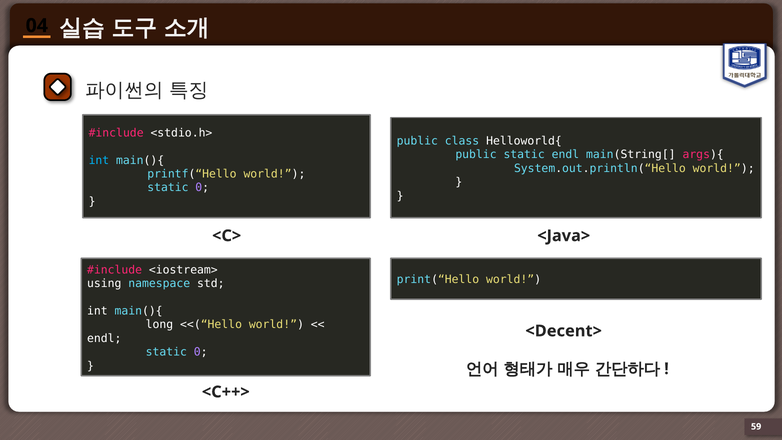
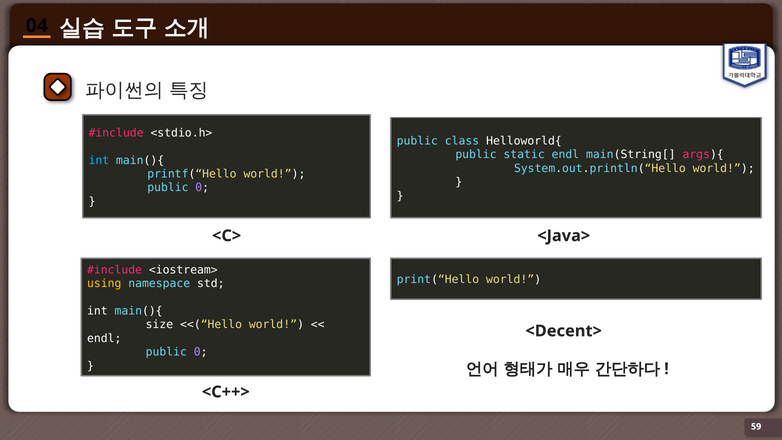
static: static -> public (168, 188)
using colour: white -> yellow (104, 283)
long: long -> size (159, 325)
static: static -> public (166, 352)
